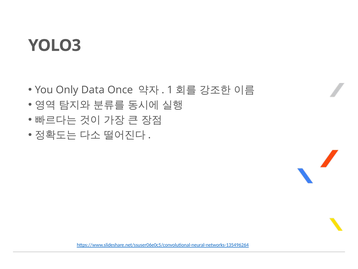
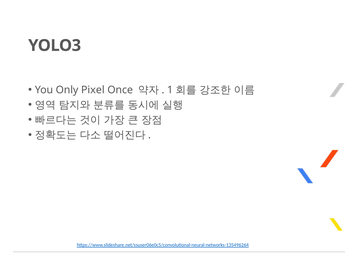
Data: Data -> Pixel (93, 90)
